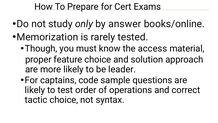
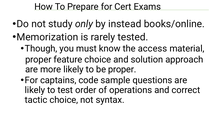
answer: answer -> instead (125, 24)
be leader: leader -> proper (122, 69)
